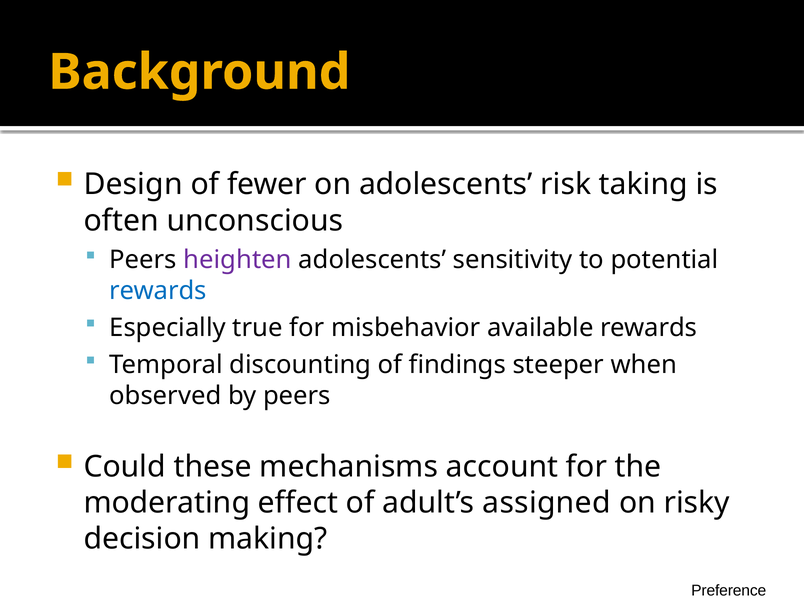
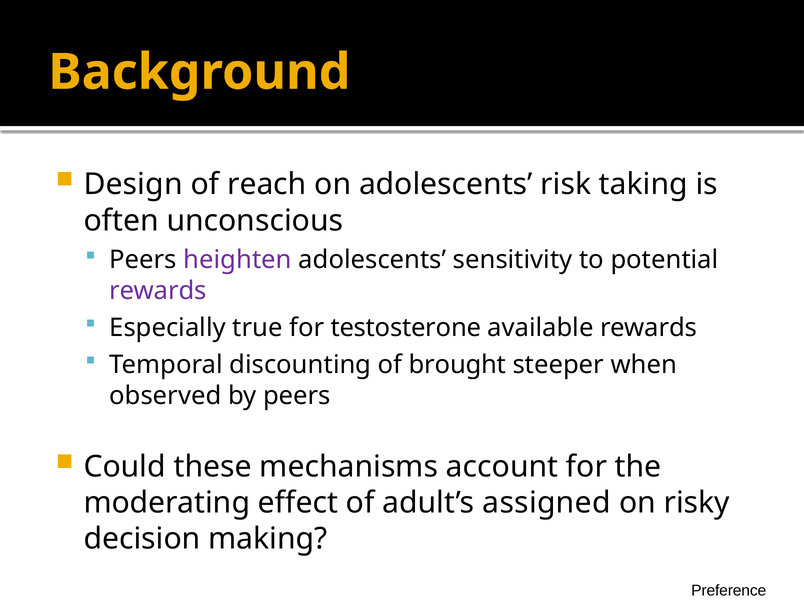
fewer: fewer -> reach (267, 184)
rewards colour: blue -> purple (158, 291)
misbehavior: misbehavior -> testosterone (406, 328)
findings: findings -> brought (458, 365)
